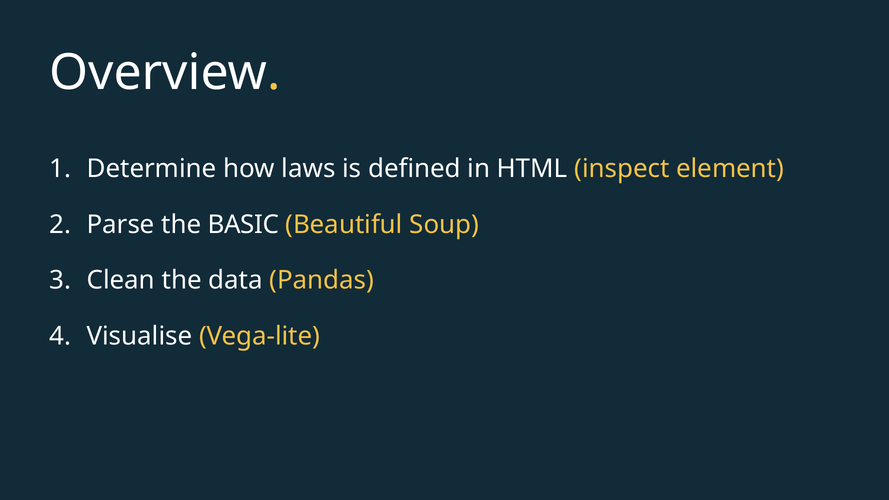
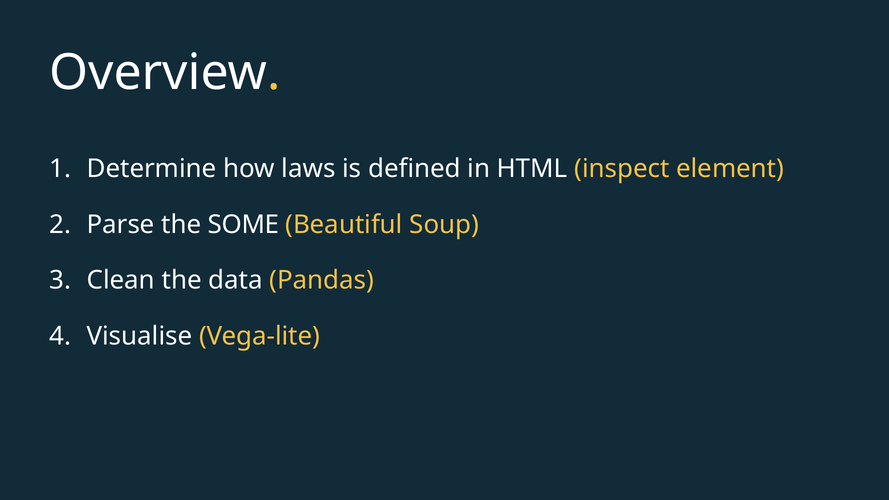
BASIC: BASIC -> SOME (243, 225)
